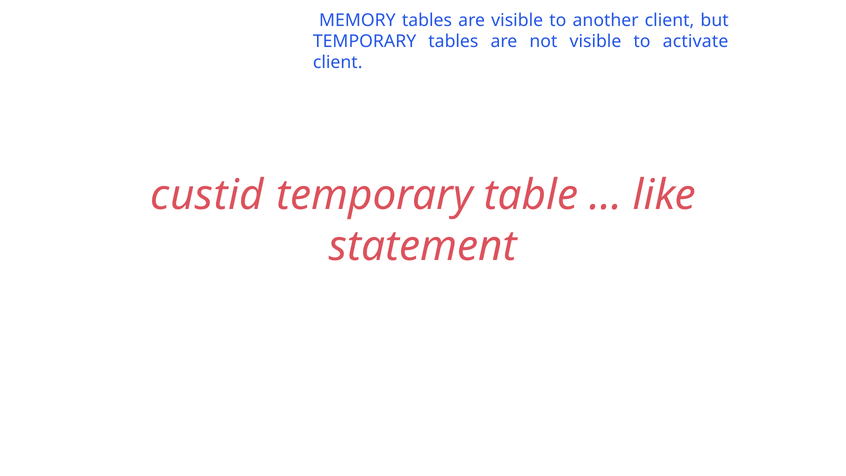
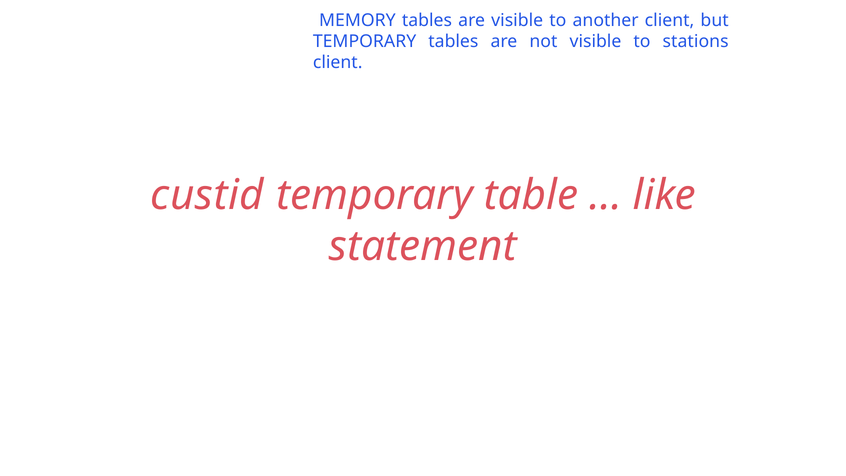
activate: activate -> stations (696, 41)
